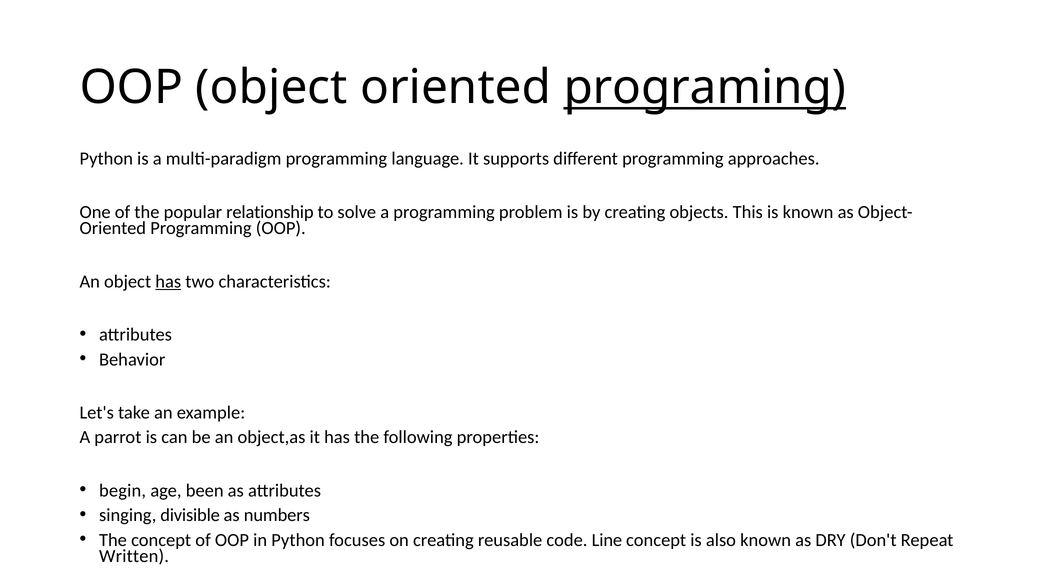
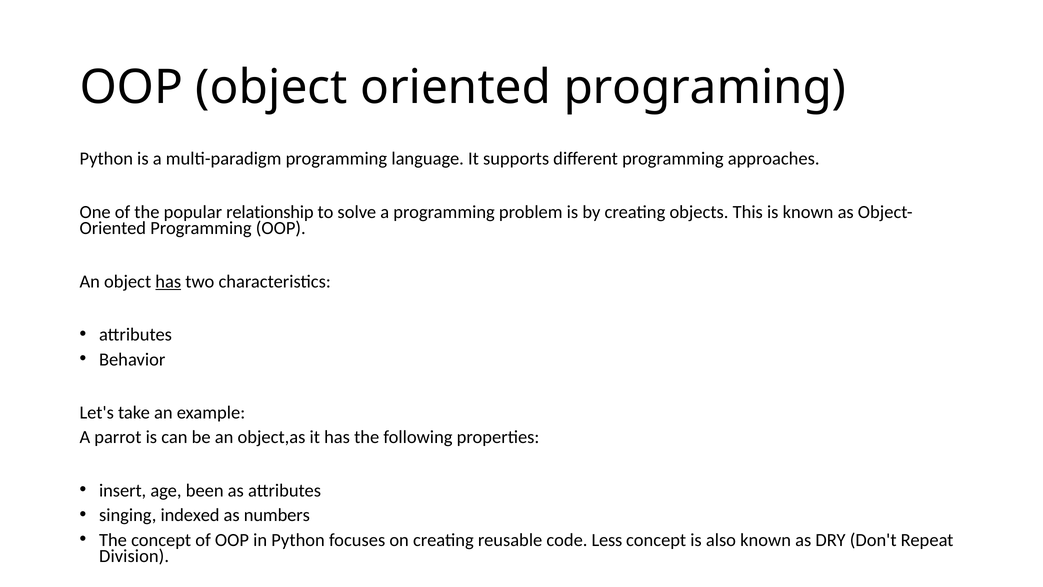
programing underline: present -> none (705, 88)
begin: begin -> insert (123, 490)
divisible: divisible -> indexed (190, 515)
Line: Line -> Less (607, 540)
Written: Written -> Division (134, 556)
